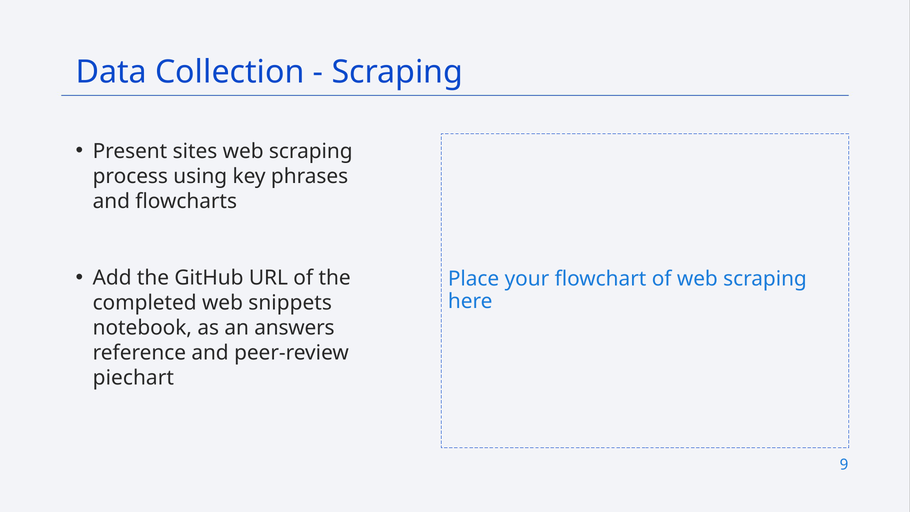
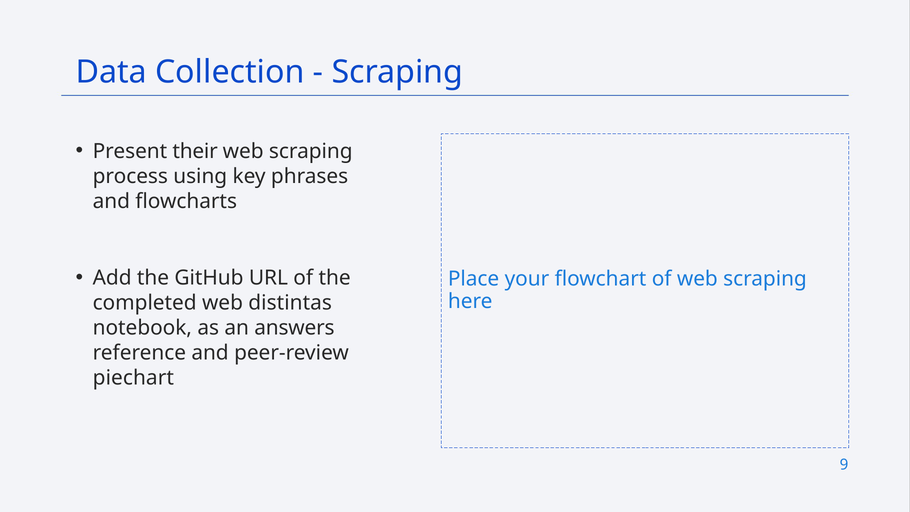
sites: sites -> their (195, 151)
snippets: snippets -> distintas (290, 303)
